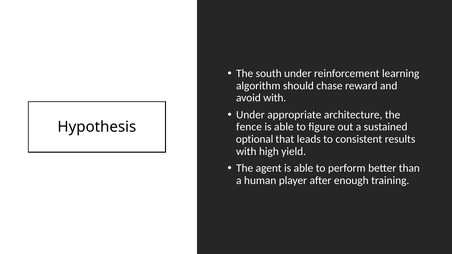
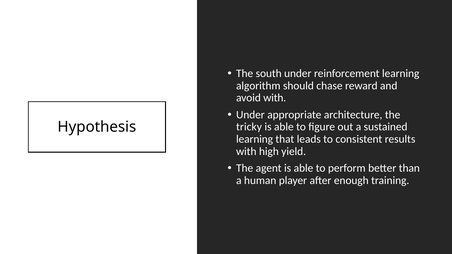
fence: fence -> tricky (249, 127)
optional: optional -> learning (255, 139)
